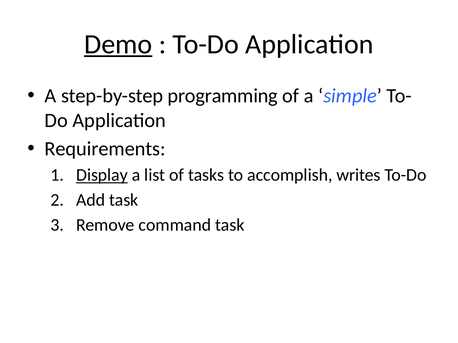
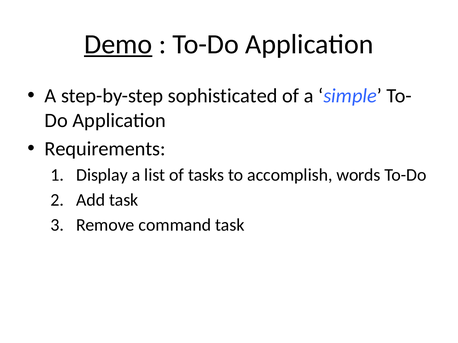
programming: programming -> sophisticated (223, 96)
Display underline: present -> none (102, 175)
writes: writes -> words (358, 175)
